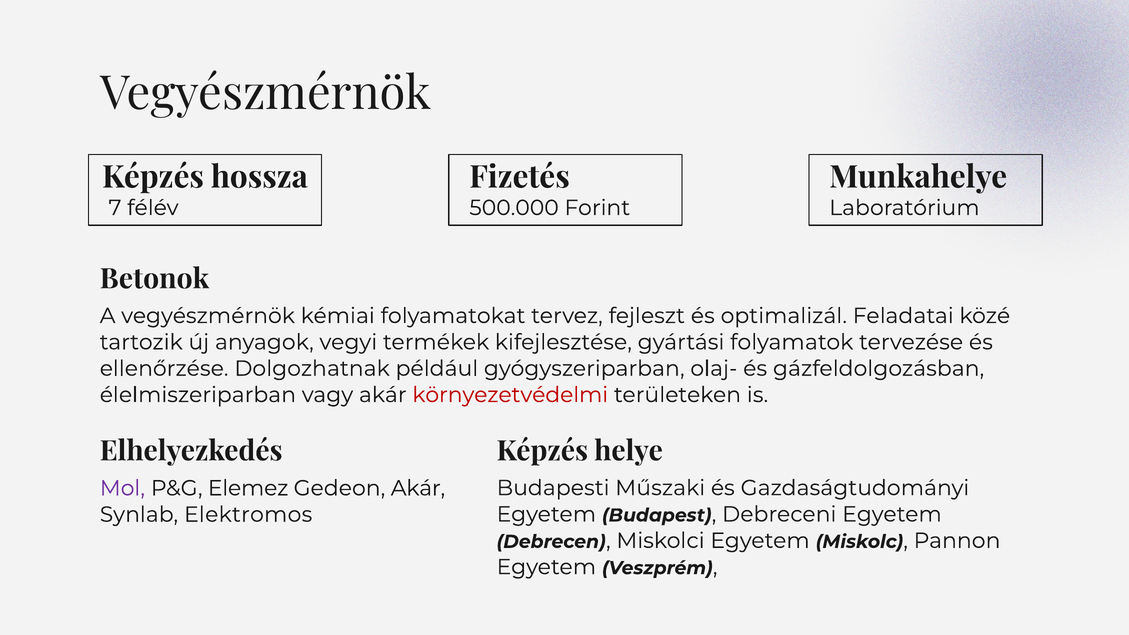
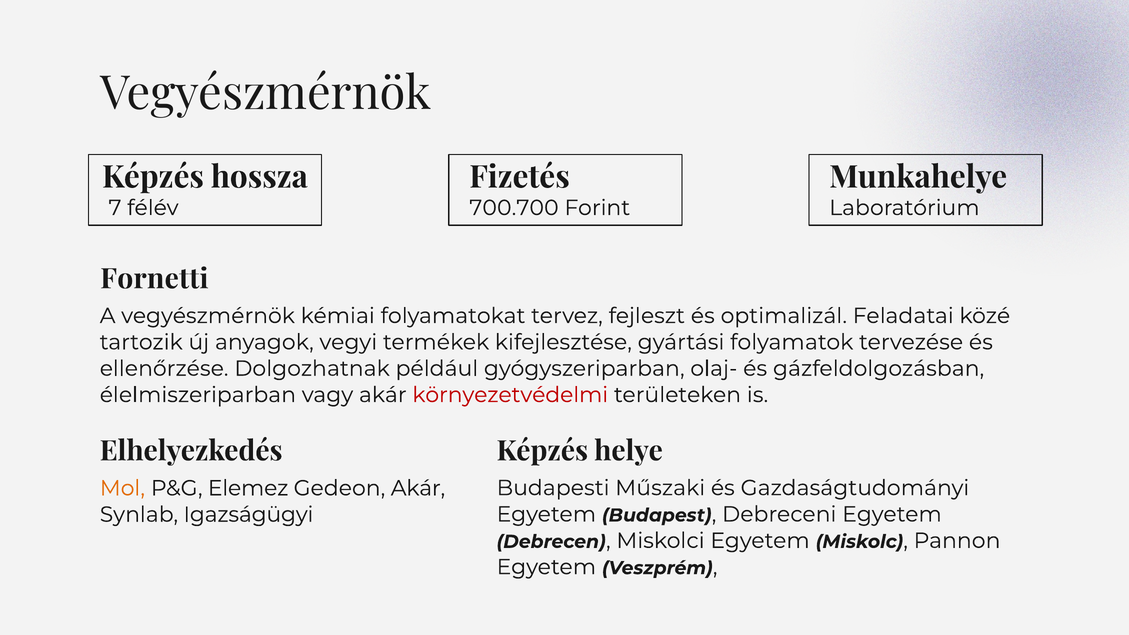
500.000: 500.000 -> 700.700 (514, 208)
Betonok: Betonok -> Fornetti (154, 279)
Mol colour: purple -> orange (122, 488)
Elektromos: Elektromos -> Igazságügyi (248, 515)
